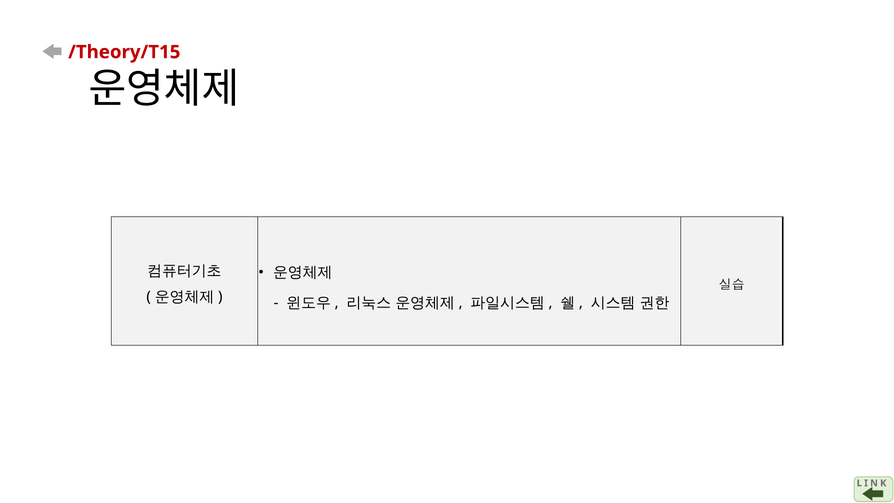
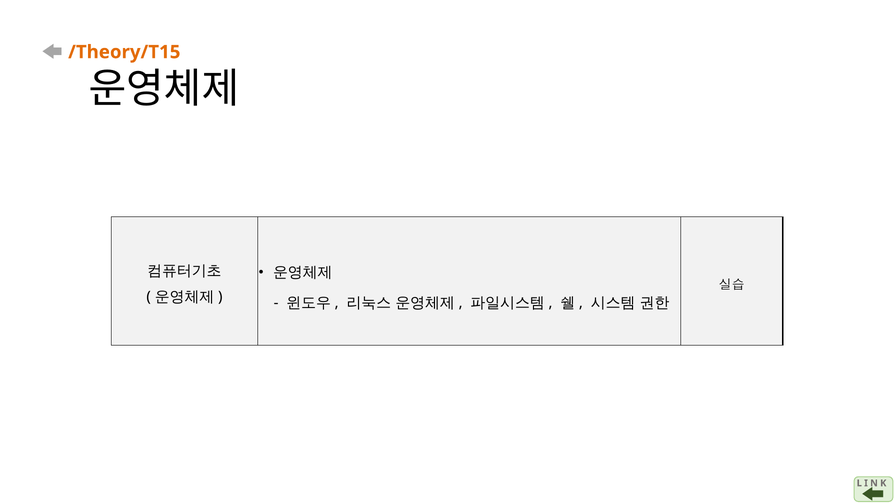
/Theory/T15 colour: red -> orange (124, 52)
